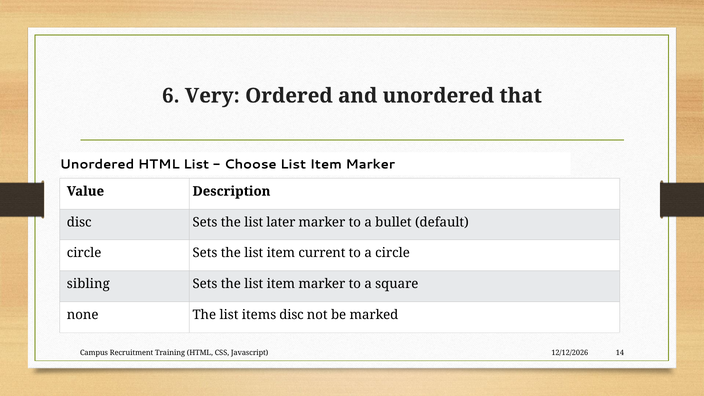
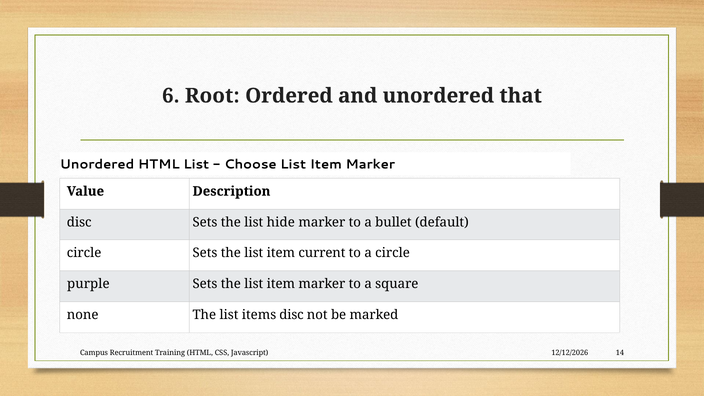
Very: Very -> Root (212, 96)
later: later -> hide (281, 222)
sibling: sibling -> purple (88, 284)
